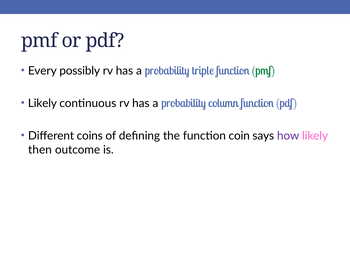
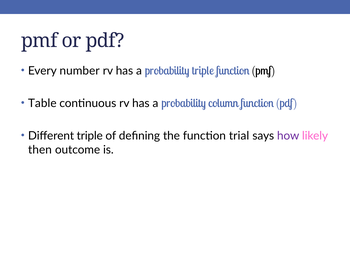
possibly: possibly -> number (80, 71)
pmf colour: green -> black (263, 71)
Likely: Likely -> Table (42, 103)
Different coins: coins -> triple (90, 136)
coin: coin -> trial (239, 136)
